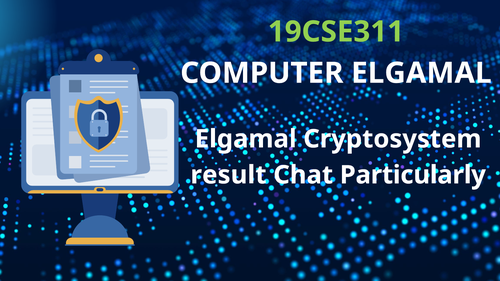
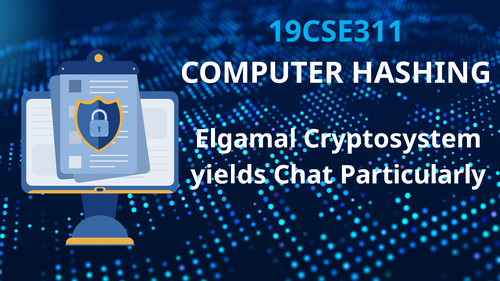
19CSE311 colour: light green -> light blue (336, 32)
COMPUTER ELGAMAL: ELGAMAL -> HASHING (421, 73)
result: result -> yields (228, 175)
